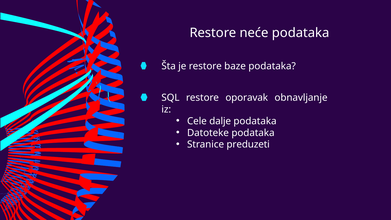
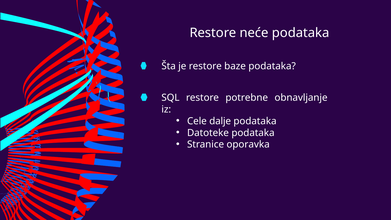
oporavak: oporavak -> potrebne (247, 98)
preduzeti: preduzeti -> oporavka (248, 144)
